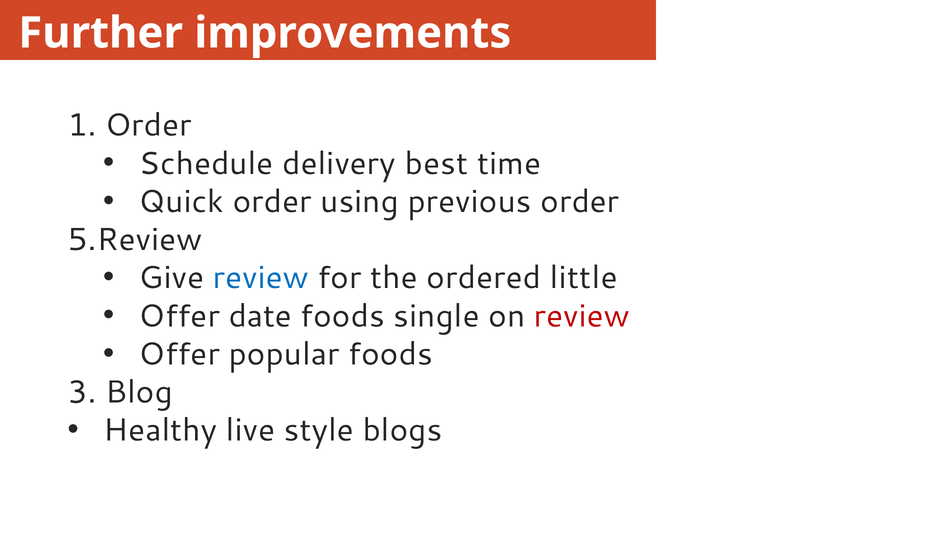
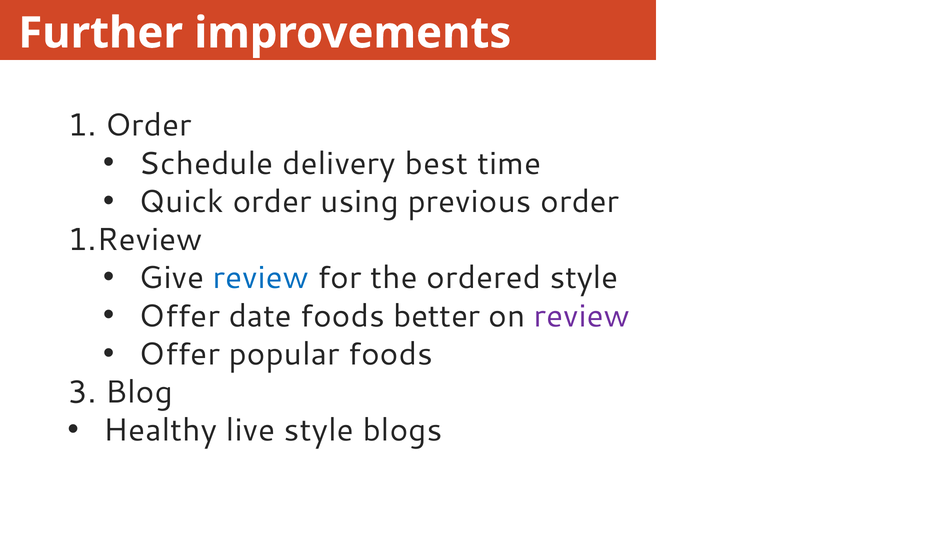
5.Review: 5.Review -> 1.Review (135, 240)
ordered little: little -> style (584, 278)
single: single -> better (437, 316)
review colour: red -> purple (582, 316)
